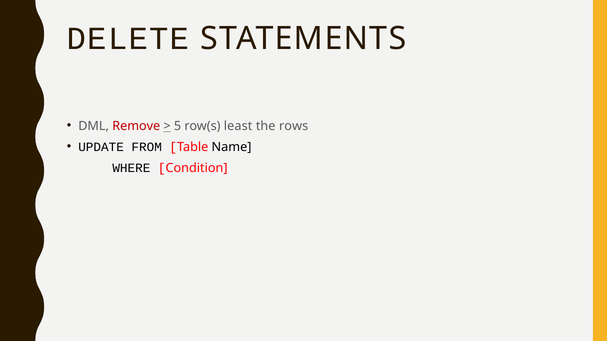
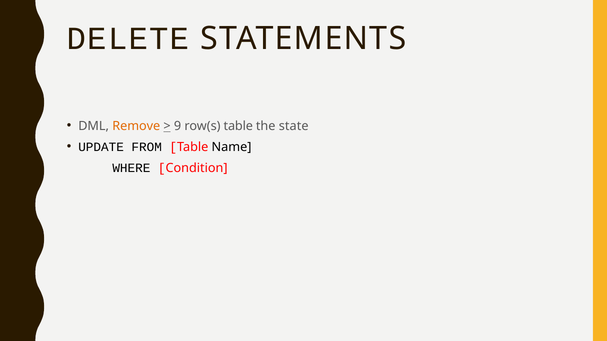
Remove colour: red -> orange (136, 126)
5: 5 -> 9 (178, 126)
row(s least: least -> table (238, 126)
rows: rows -> state (294, 126)
